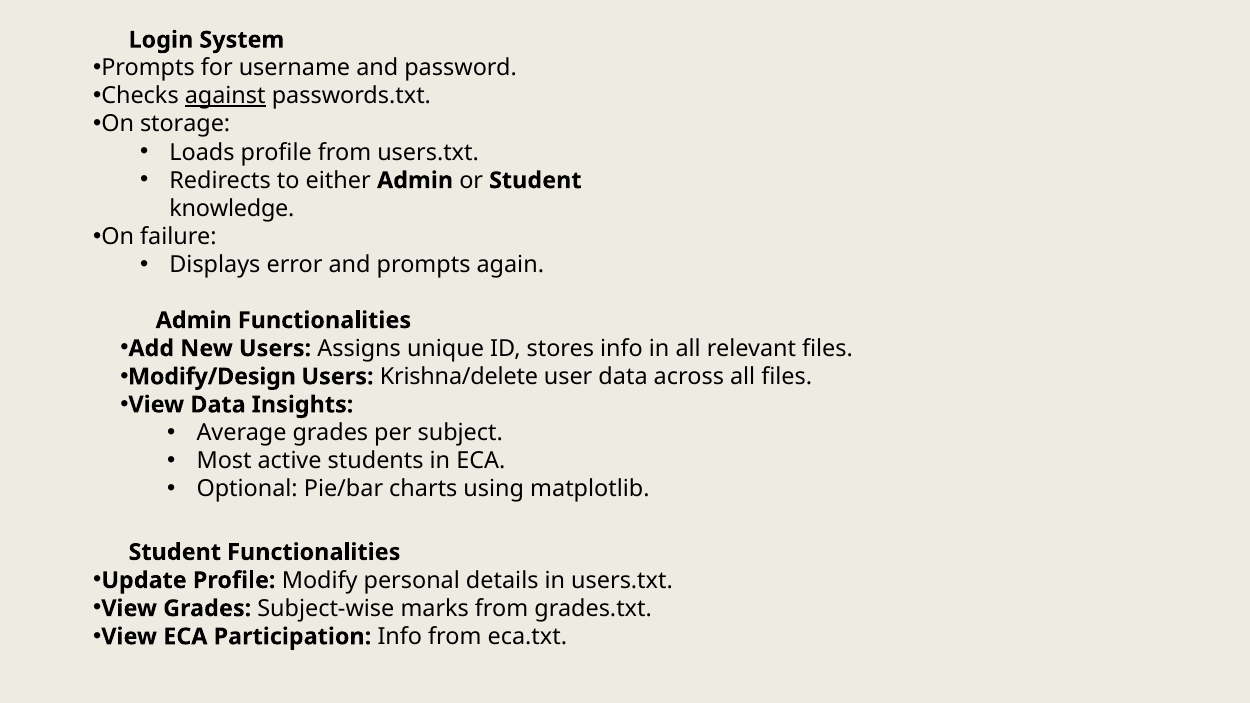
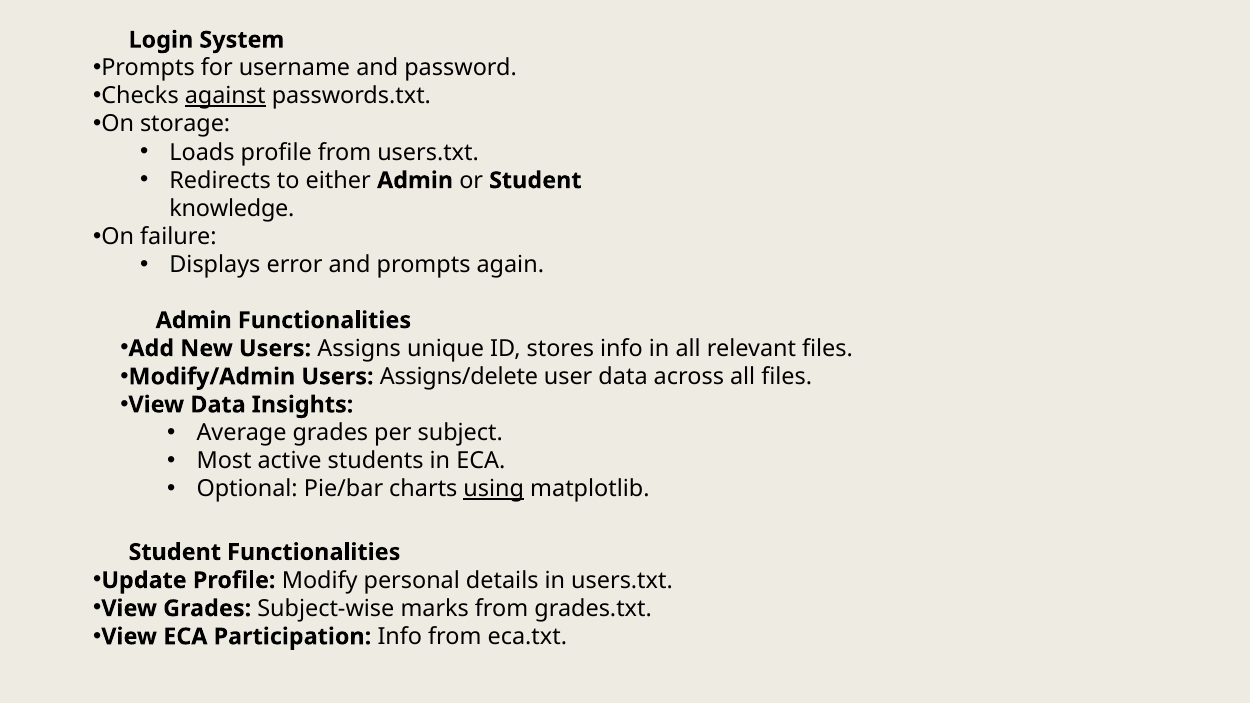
Modify/Design: Modify/Design -> Modify/Admin (212, 377)
Krishna/delete: Krishna/delete -> Assigns/delete (459, 377)
using underline: none -> present (494, 489)
